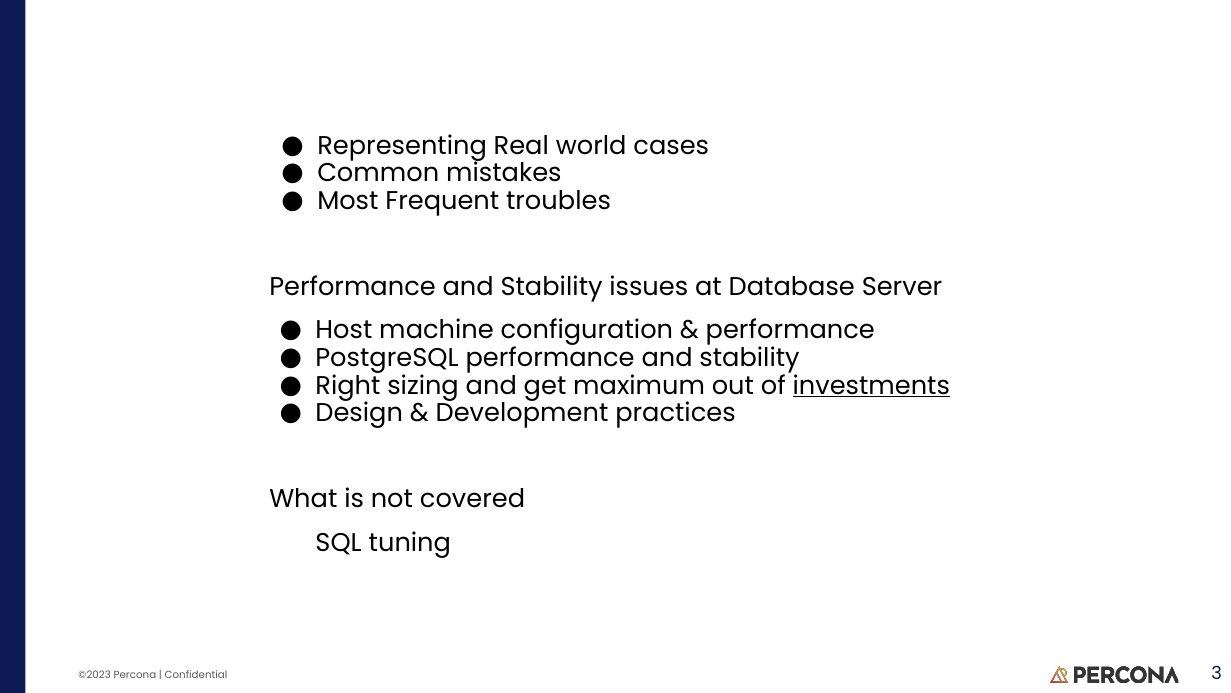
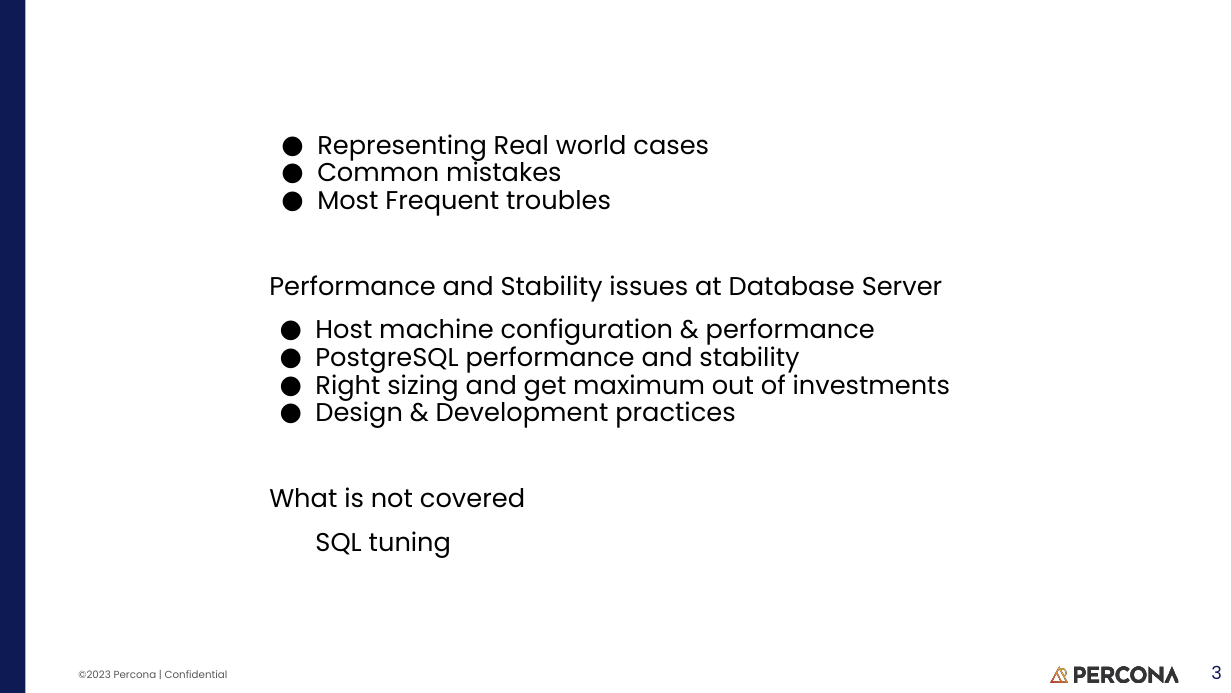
investments underline: present -> none (871, 385)
